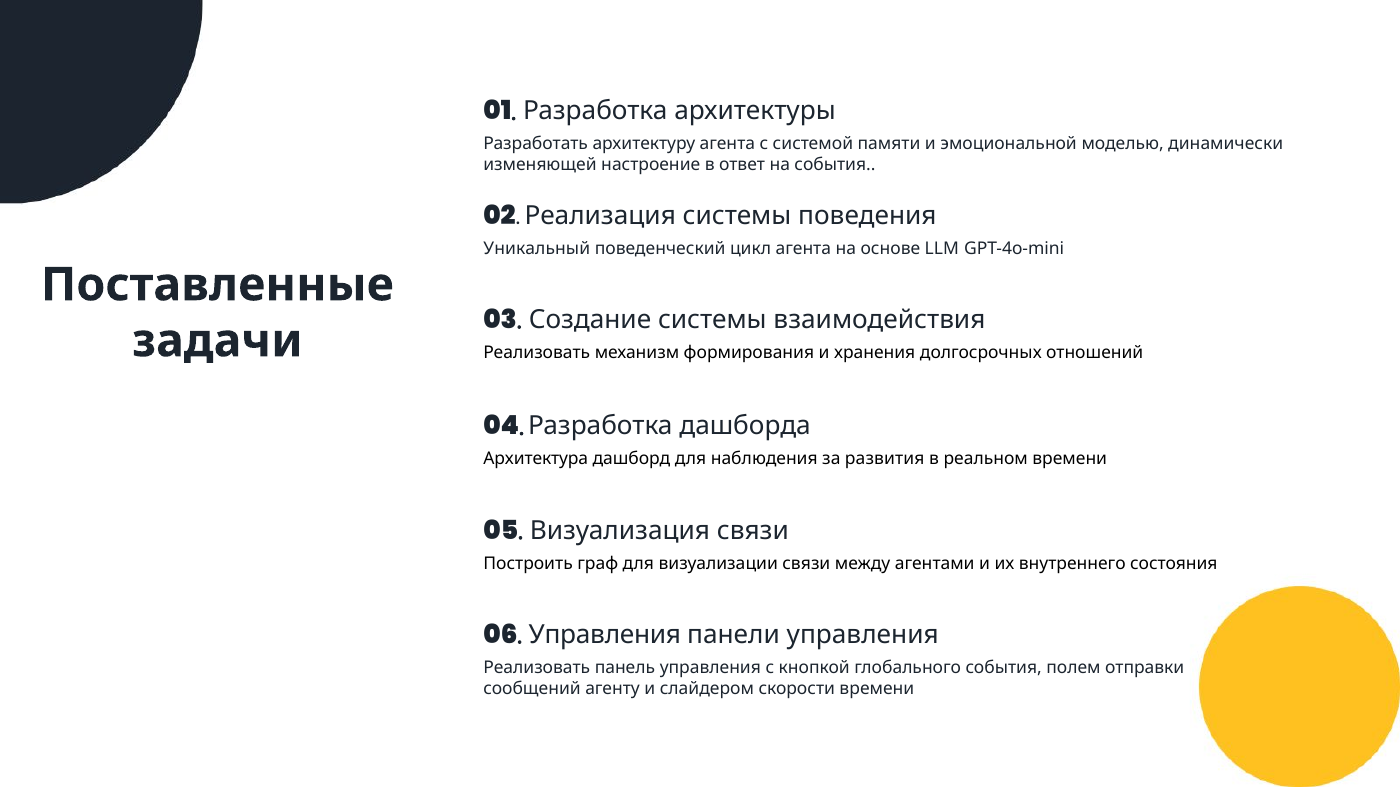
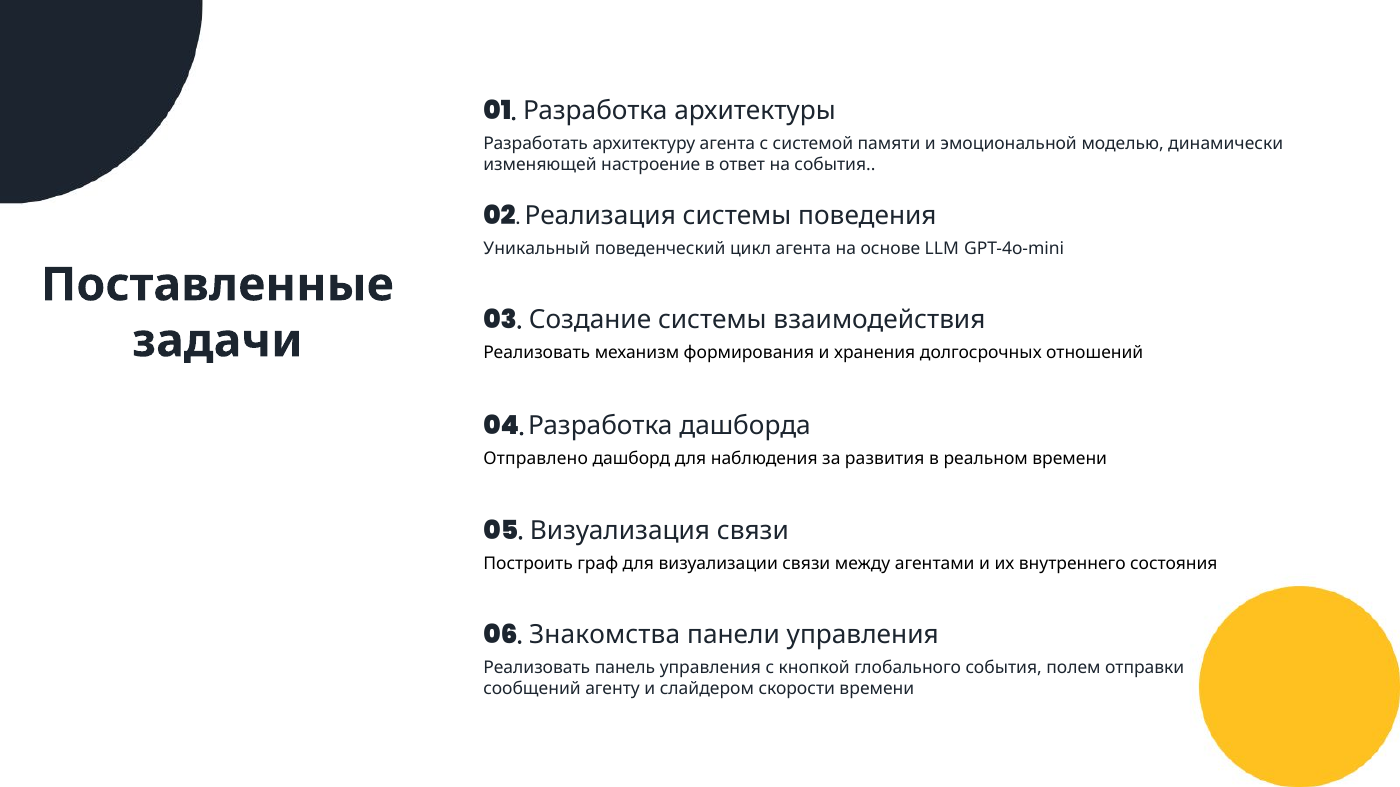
Архитектура: Архитектура -> Отправлено (536, 459)
06 Управления: Управления -> Знакомства (605, 635)
